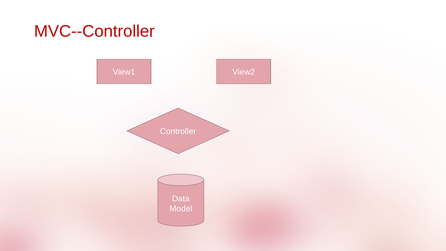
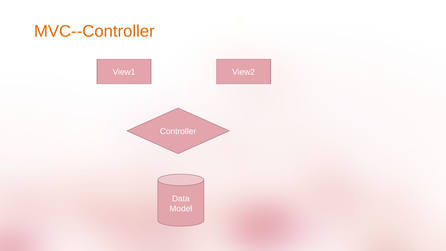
MVC--Controller colour: red -> orange (94, 31)
